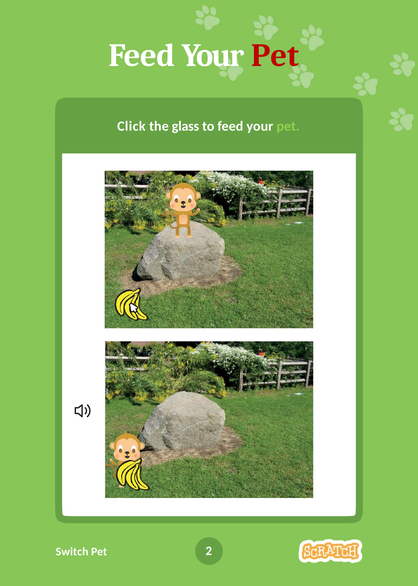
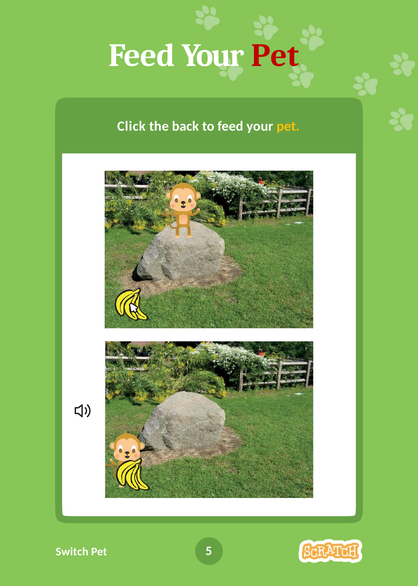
glass: glass -> back (185, 126)
pet colour: light green -> yellow (288, 126)
2: 2 -> 5 (209, 550)
